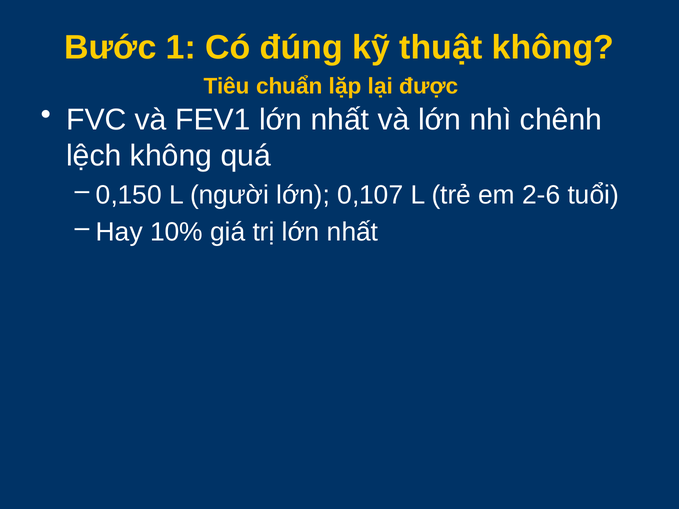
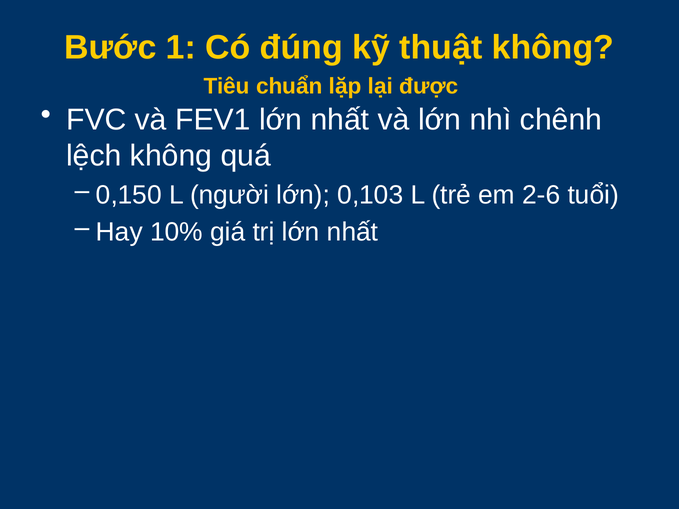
0,107: 0,107 -> 0,103 (370, 195)
